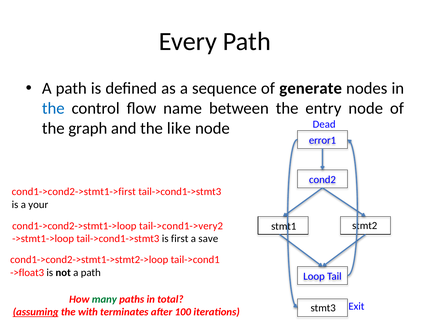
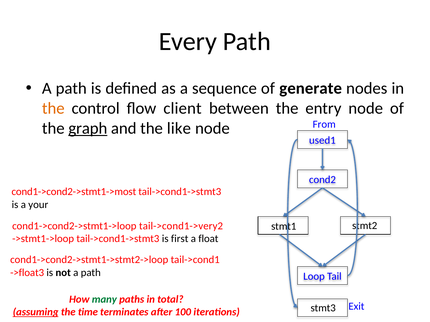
the colour: blue -> orange (53, 109)
name: name -> client (183, 109)
Dead: Dead -> From (324, 125)
graph underline: none -> present (88, 129)
error1: error1 -> used1 (322, 140)
cond1->cond2->stmt1->first: cond1->cond2->stmt1->first -> cond1->cond2->stmt1->most (74, 192)
save: save -> float (208, 239)
with: with -> time (88, 313)
